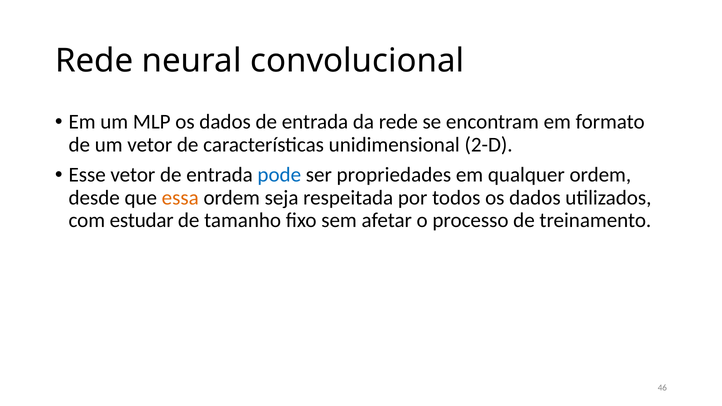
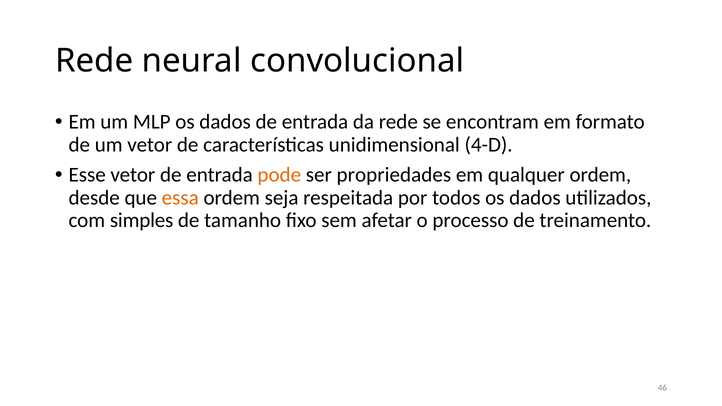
2-D: 2-D -> 4-D (489, 145)
pode colour: blue -> orange (279, 175)
estudar: estudar -> simples (142, 221)
